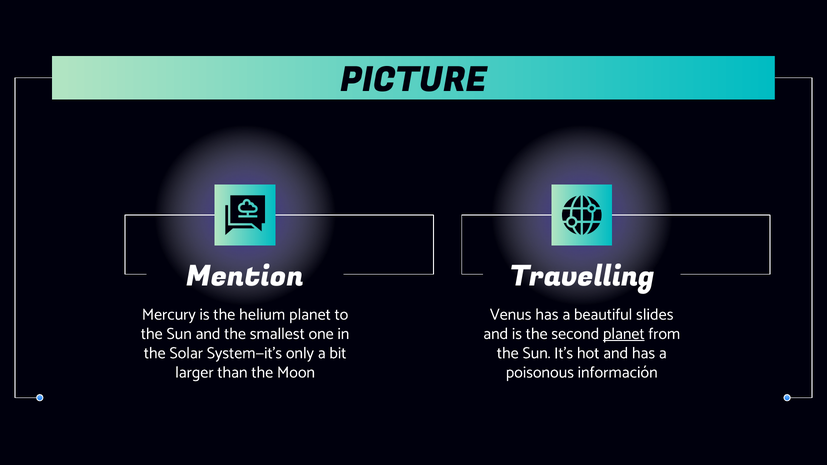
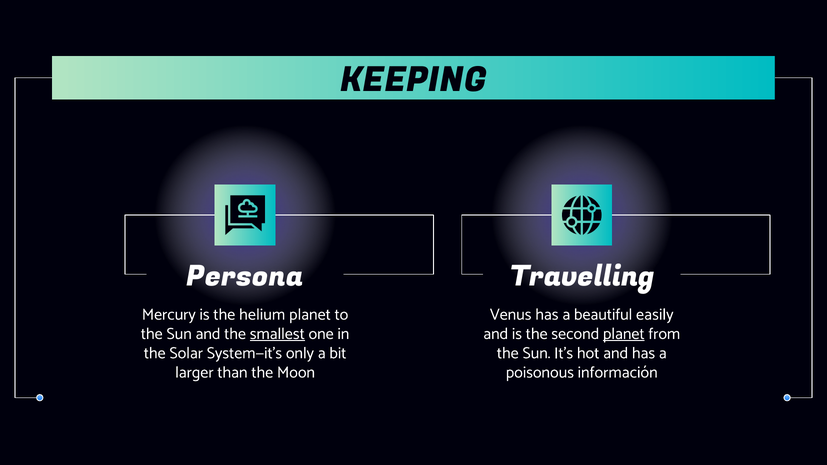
PICTURE: PICTURE -> KEEPING (413, 80)
Mention: Mention -> Persona (245, 276)
slides: slides -> easily (655, 314)
smallest underline: none -> present (277, 334)
